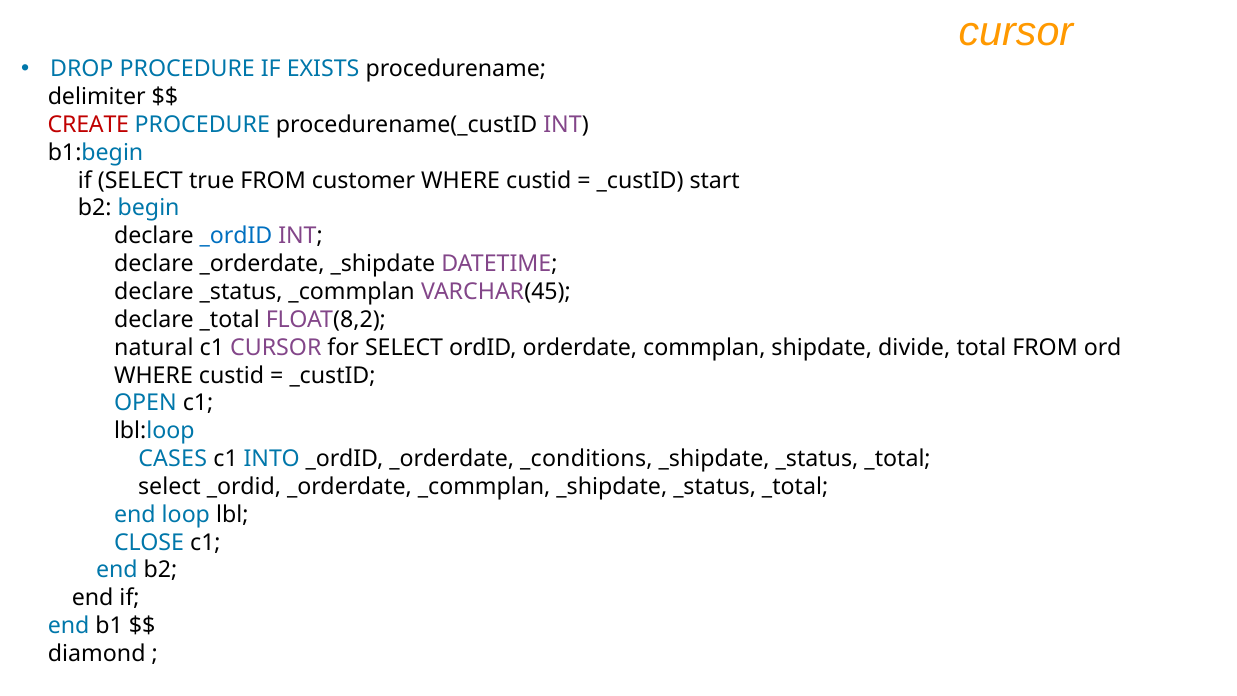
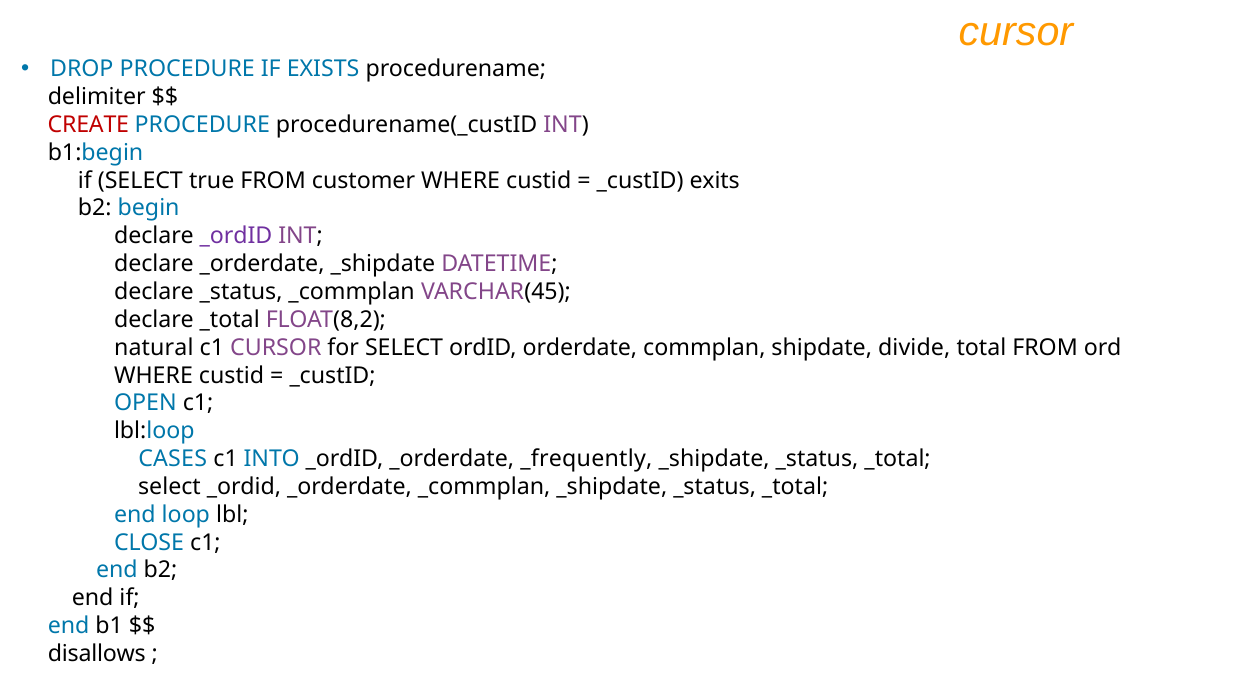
start: start -> exits (715, 180)
_ordID colour: blue -> purple (236, 236)
_conditions: _conditions -> _frequently (586, 459)
diamond: diamond -> disallows (97, 654)
